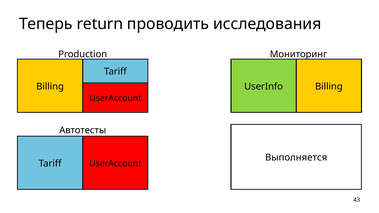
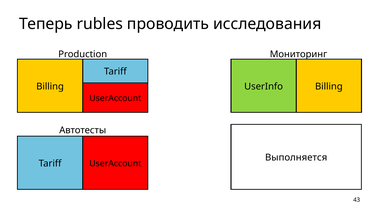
return: return -> rubles (100, 24)
